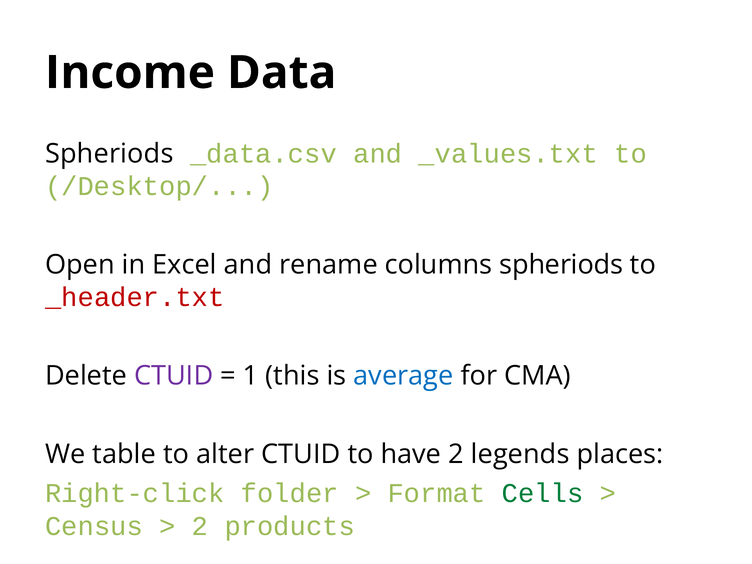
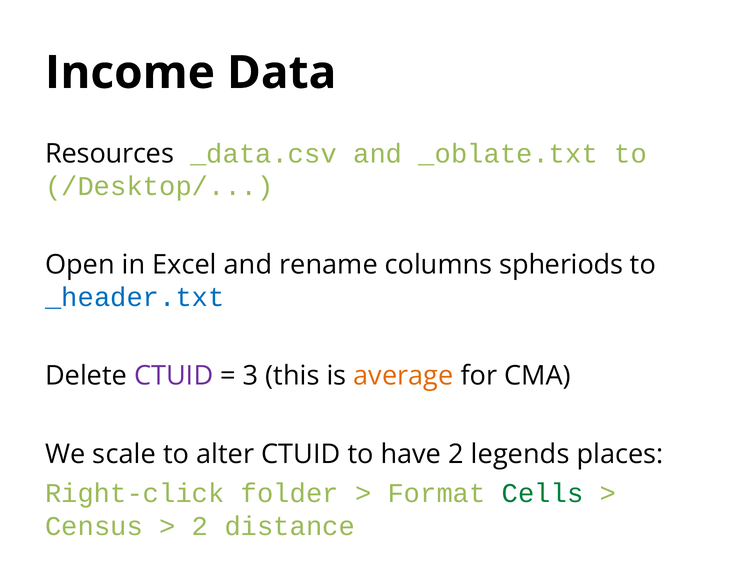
Spheriods: Spheriods -> Resources (110, 154)
_values.txt: _values.txt -> _oblate.txt (508, 154)
_header.txt colour: red -> blue (135, 297)
1: 1 -> 3 (251, 376)
average colour: blue -> orange (403, 376)
table: table -> scale (124, 454)
products: products -> distance (290, 526)
